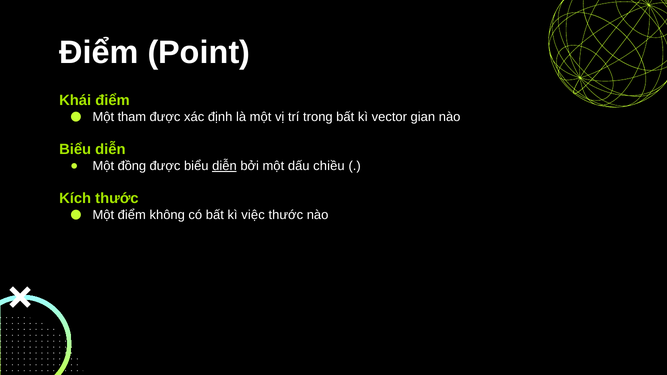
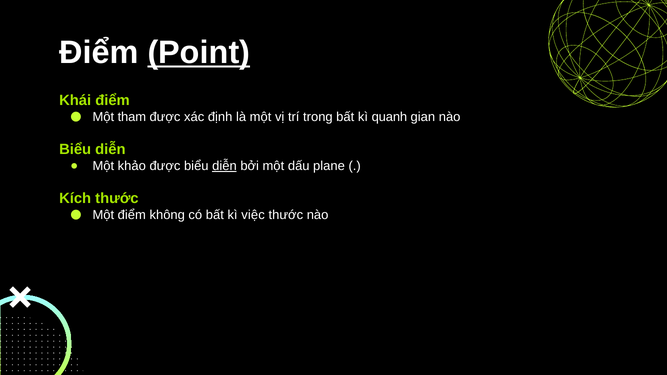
Point underline: none -> present (199, 53)
vector: vector -> quanh (389, 117)
đồng: đồng -> khảo (132, 166)
chiều: chiều -> plane (329, 166)
